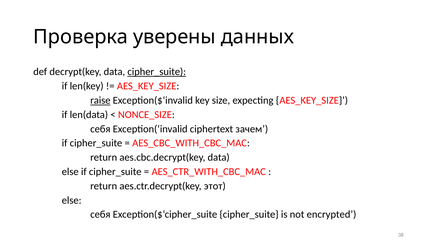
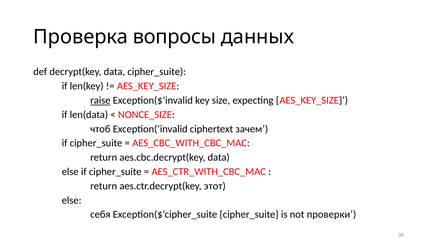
уверены: уверены -> вопросы (174, 37)
cipher_suite underline: present -> none (157, 72)
себя: себя -> чтоб (100, 129)
encrypted: encrypted -> проверки (331, 214)
